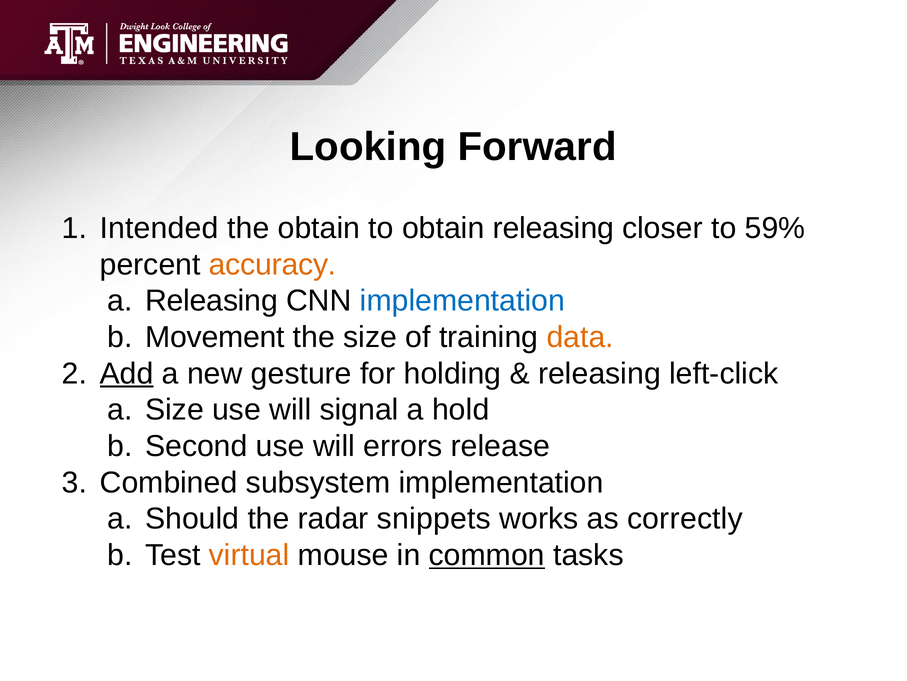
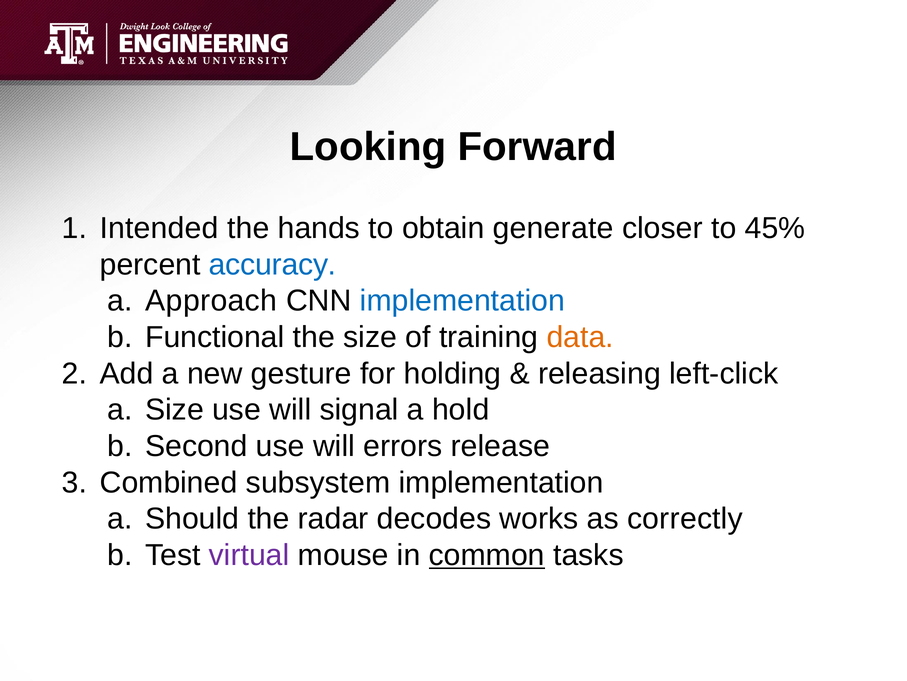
the obtain: obtain -> hands (319, 228)
obtain releasing: releasing -> generate (553, 228)
59%: 59% -> 45% (775, 228)
accuracy colour: orange -> blue (273, 264)
a Releasing: Releasing -> Approach (211, 301)
Movement: Movement -> Functional (215, 337)
Add underline: present -> none (127, 373)
snippets: snippets -> decodes (434, 518)
virtual colour: orange -> purple (249, 555)
